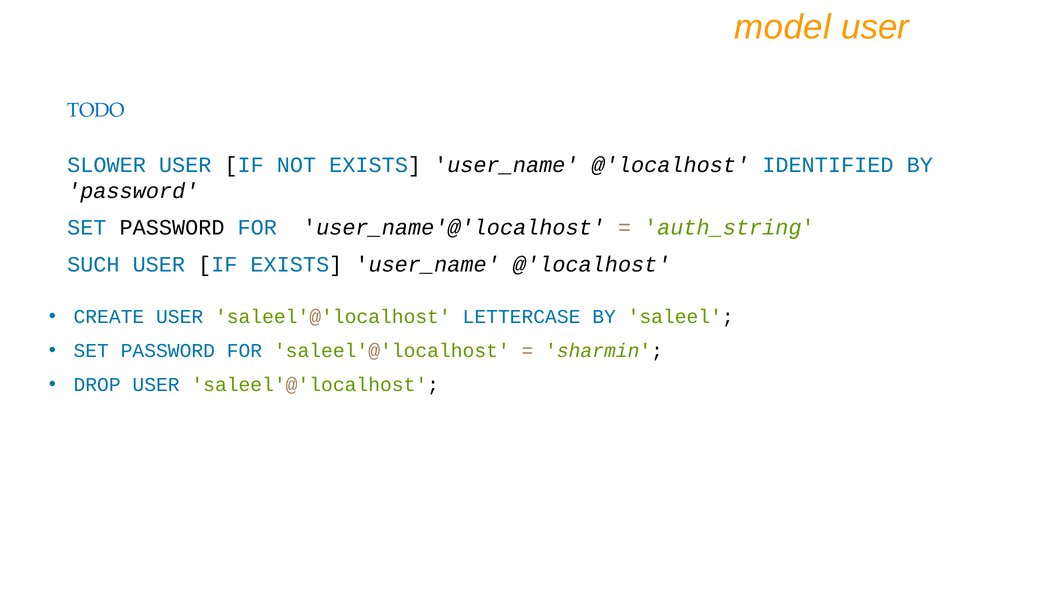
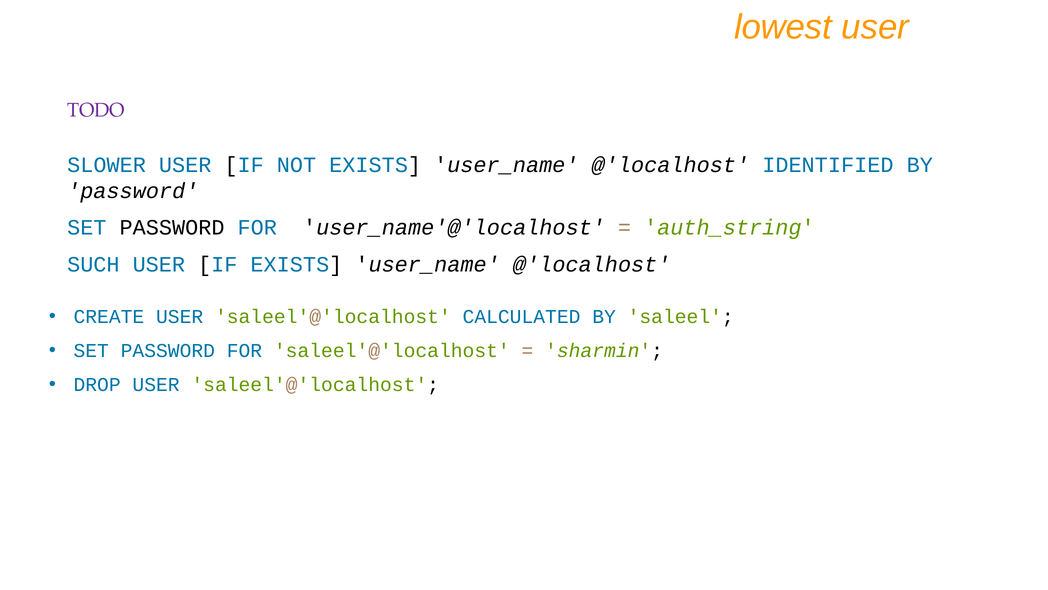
model: model -> lowest (783, 27)
TODO colour: blue -> purple (96, 110)
LETTERCASE: LETTERCASE -> CALCULATED (522, 316)
